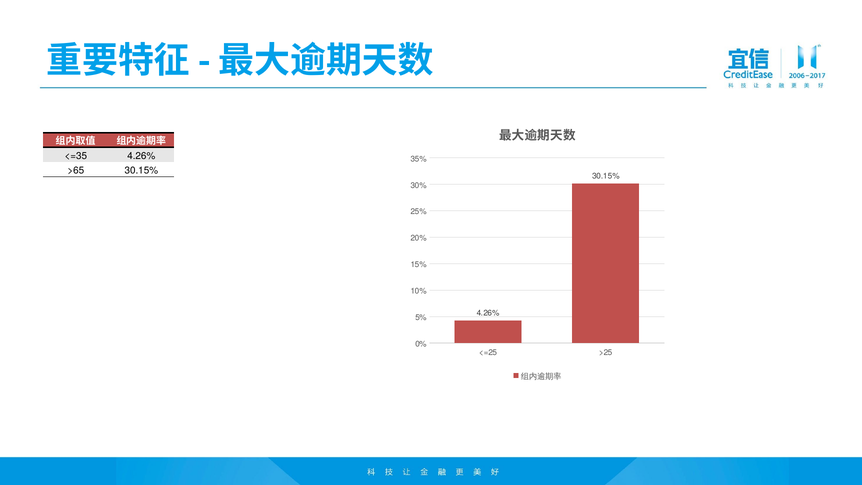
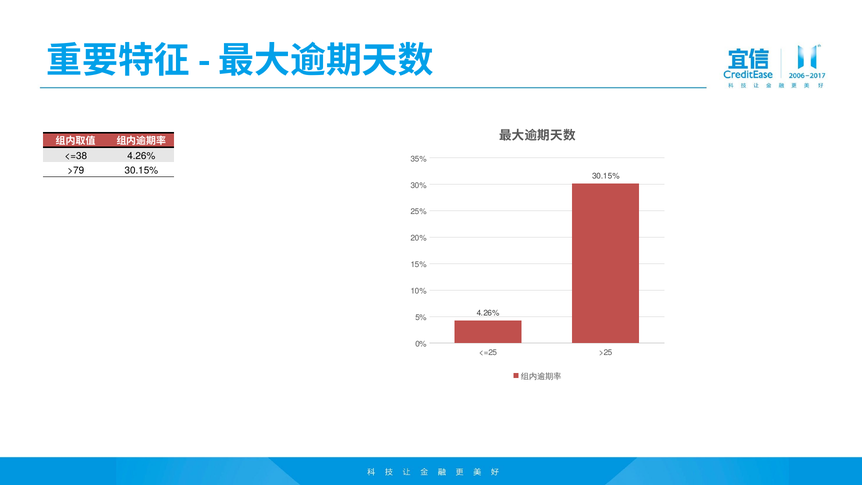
<=35: <=35 -> <=38 (76, 156)
>65: >65 -> >79 (76, 171)
